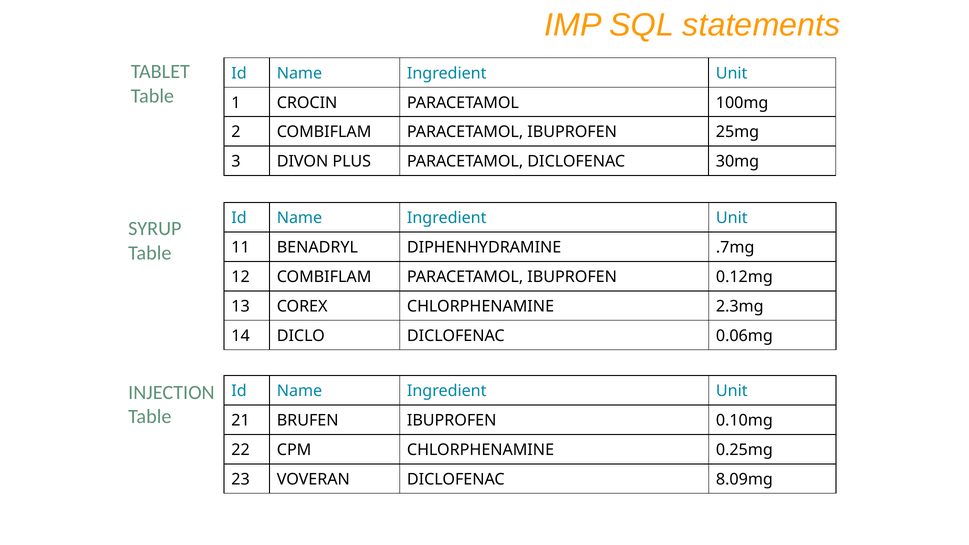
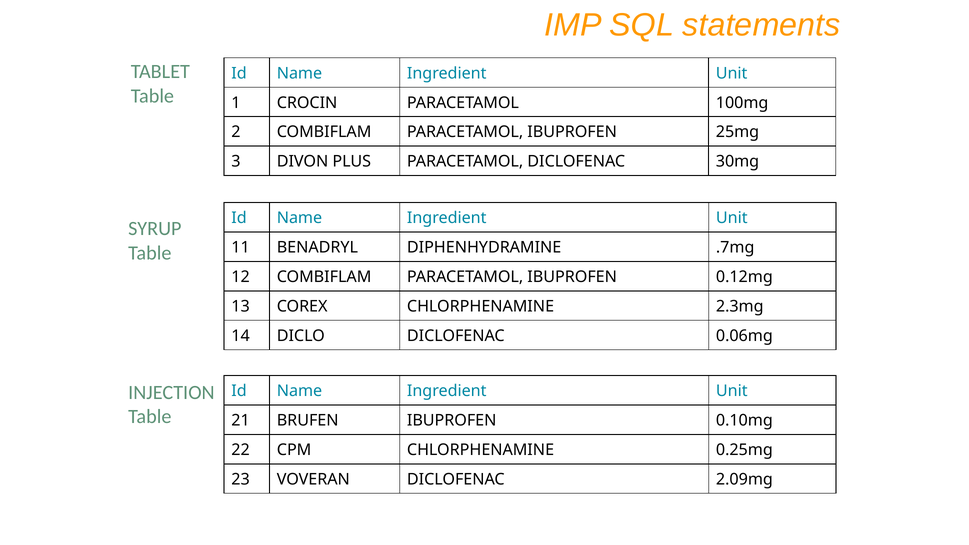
8.09mg: 8.09mg -> 2.09mg (744, 479)
